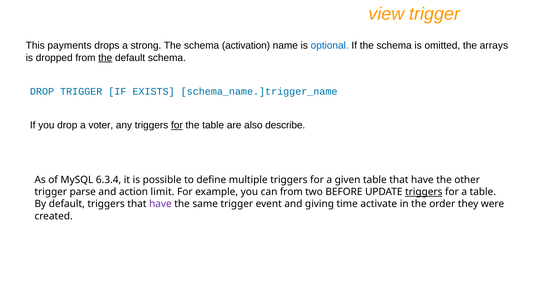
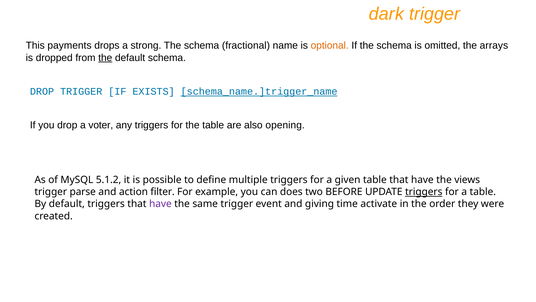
view: view -> dark (386, 14)
activation: activation -> fractional (246, 46)
optional colour: blue -> orange (330, 46)
schema_name.]trigger_name underline: none -> present (259, 91)
for underline: present -> none (177, 125)
describe: describe -> opening (285, 125)
6.3.4: 6.3.4 -> 5.1.2 (109, 180)
other: other -> views (467, 180)
limit: limit -> filter (163, 192)
can from: from -> does (291, 192)
